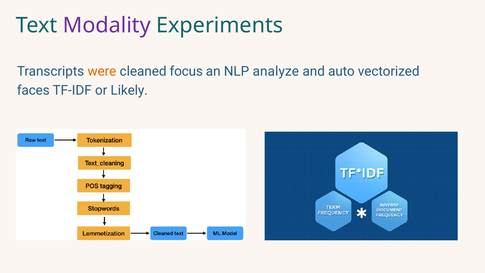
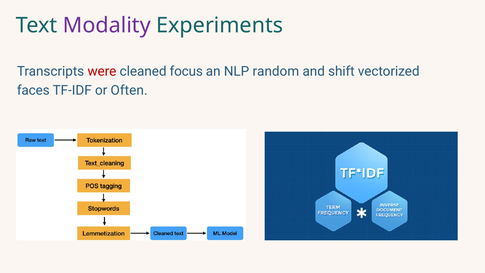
were colour: orange -> red (102, 71)
analyze: analyze -> random (276, 71)
auto: auto -> shift (341, 71)
Likely: Likely -> Often (129, 90)
